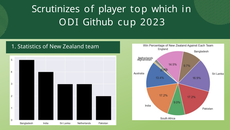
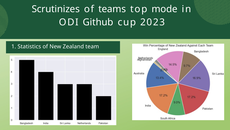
player: player -> teams (112, 9)
which: which -> mode (165, 9)
